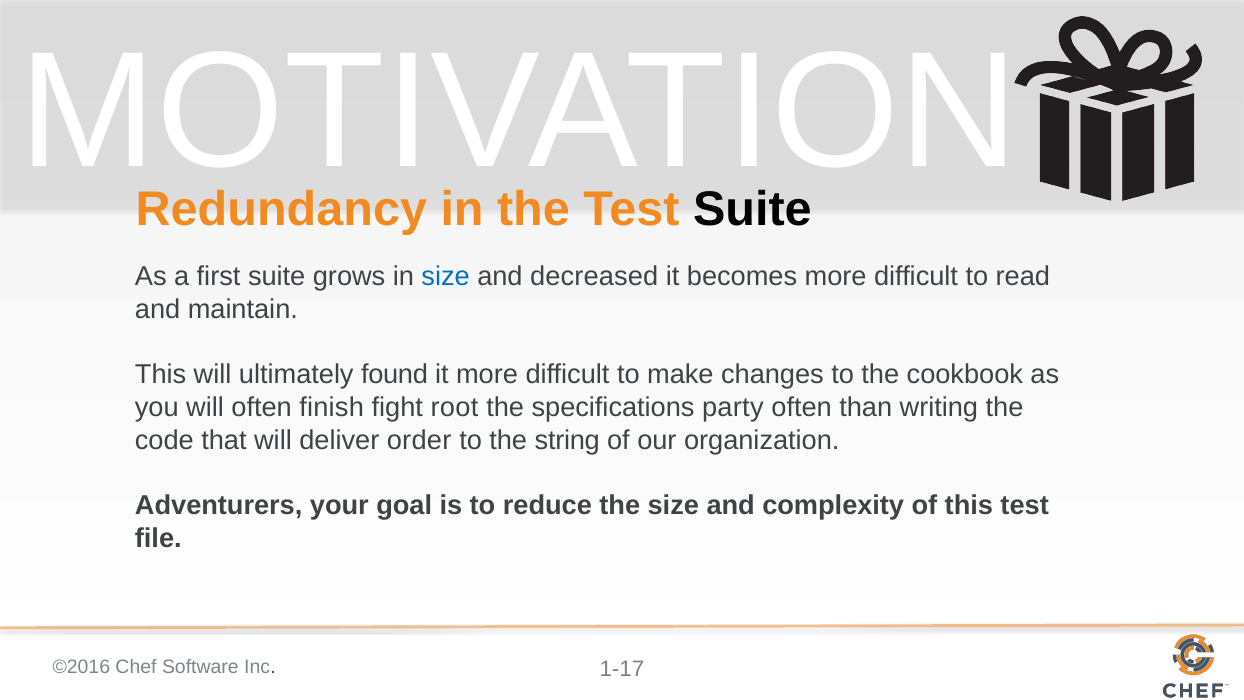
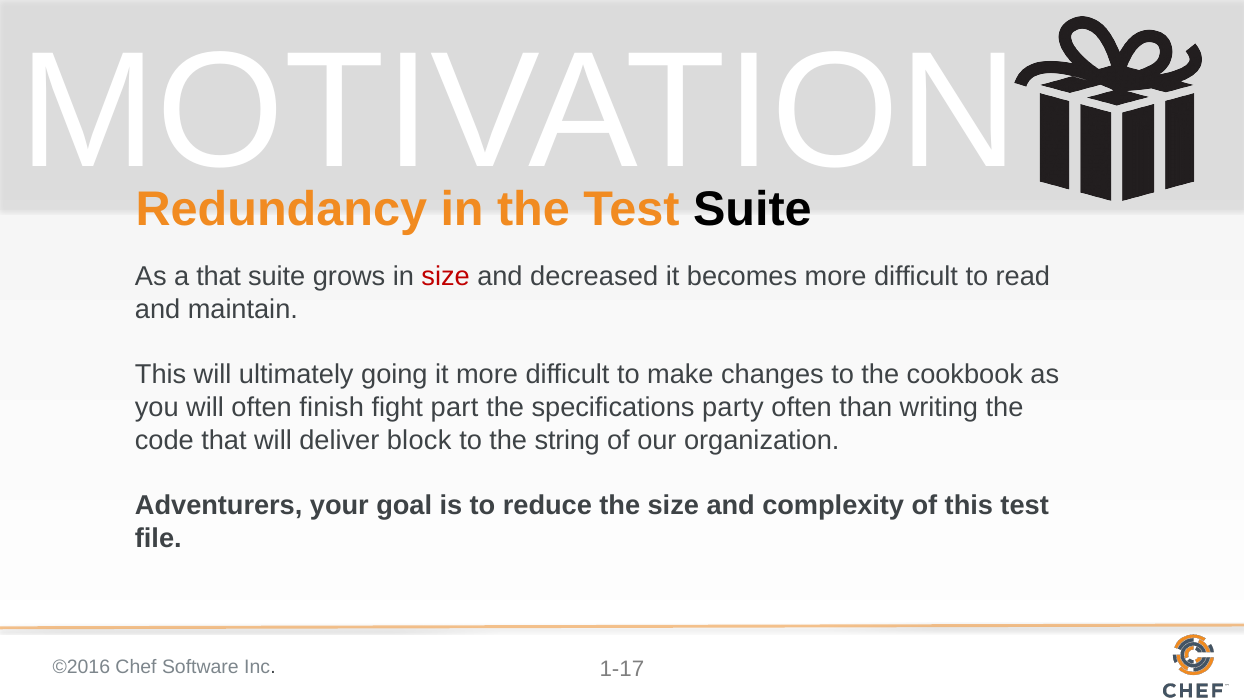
a first: first -> that (219, 277)
size colour: blue -> red (446, 277)
found: found -> going (394, 375)
root: root -> part (455, 407)
order: order -> block (419, 440)
